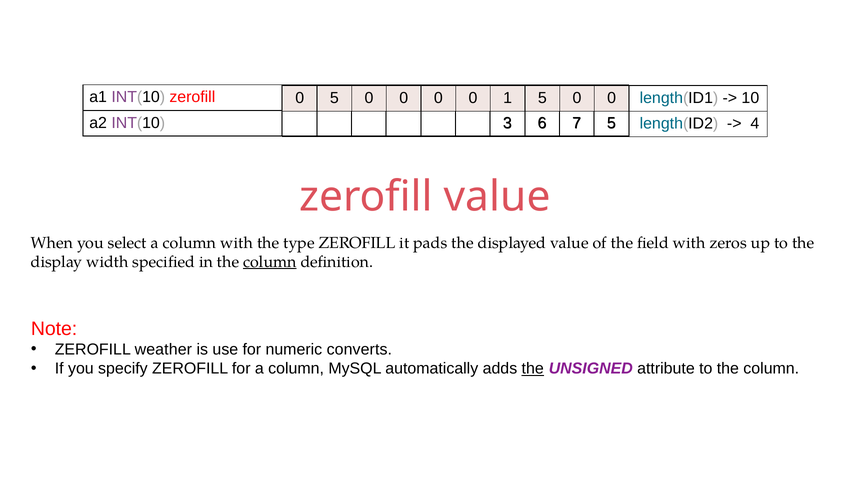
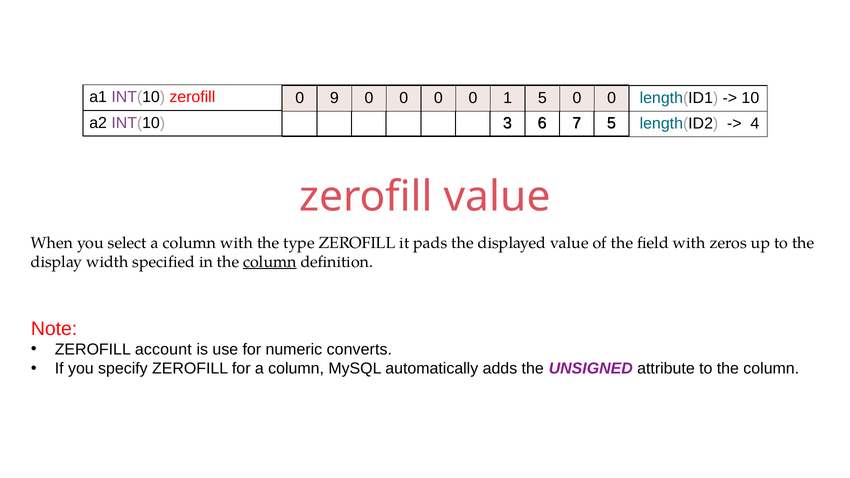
0 5: 5 -> 9 (334, 98)
weather: weather -> account (163, 350)
the underline: present -> none (533, 369)
